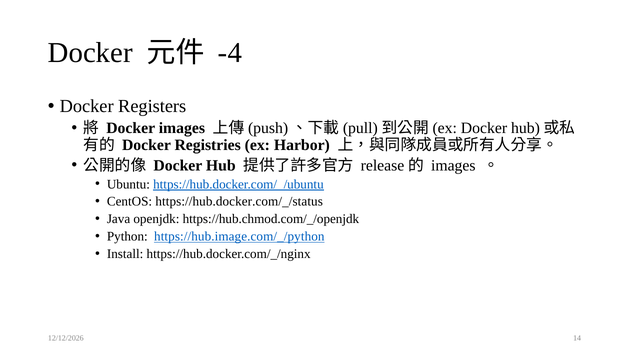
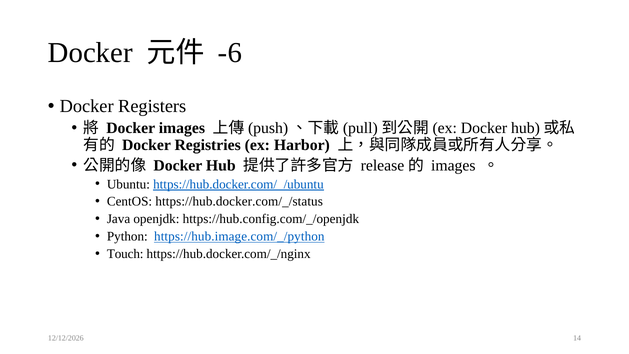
-4: -4 -> -6 (230, 53)
https://hub.chmod.com/_/openjdk: https://hub.chmod.com/_/openjdk -> https://hub.config.com/_/openjdk (271, 219)
Install: Install -> Touch (125, 254)
